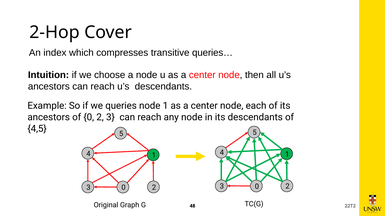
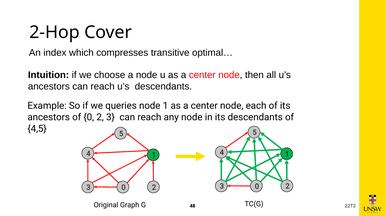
queries…: queries… -> optimal… (212, 53)
